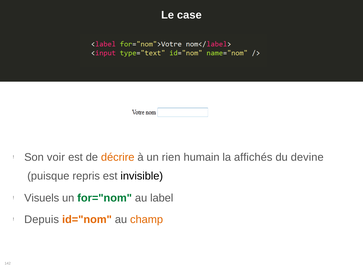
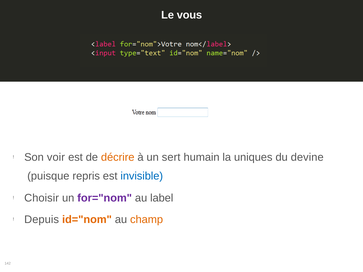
case: case -> vous (189, 15)
rien: rien -> sert (171, 157)
affichés: affichés -> uniques (253, 157)
invisible colour: black -> blue (142, 176)
Visuels: Visuels -> Choisir (42, 198)
for="nom colour: green -> purple (105, 198)
